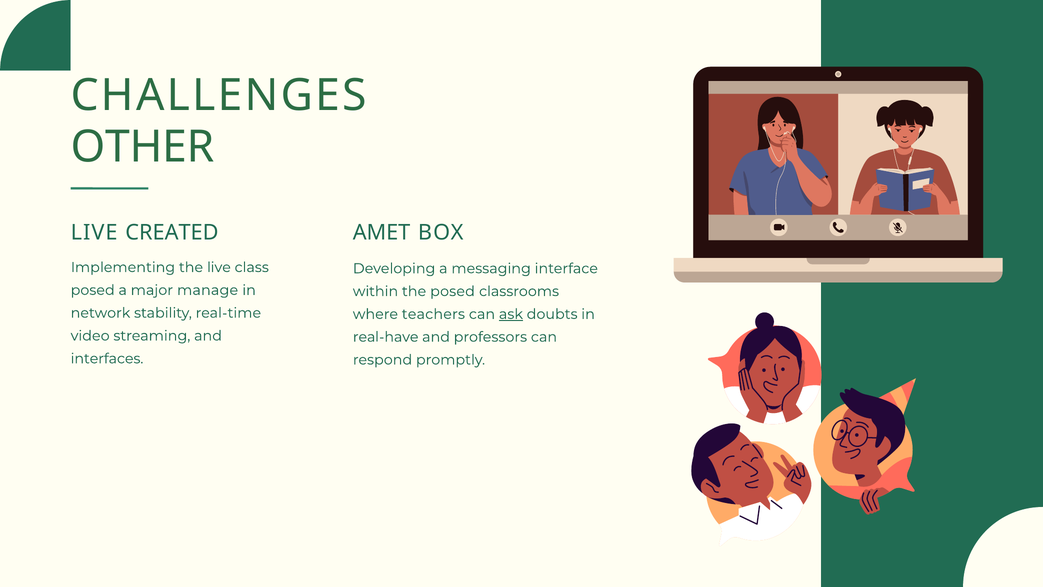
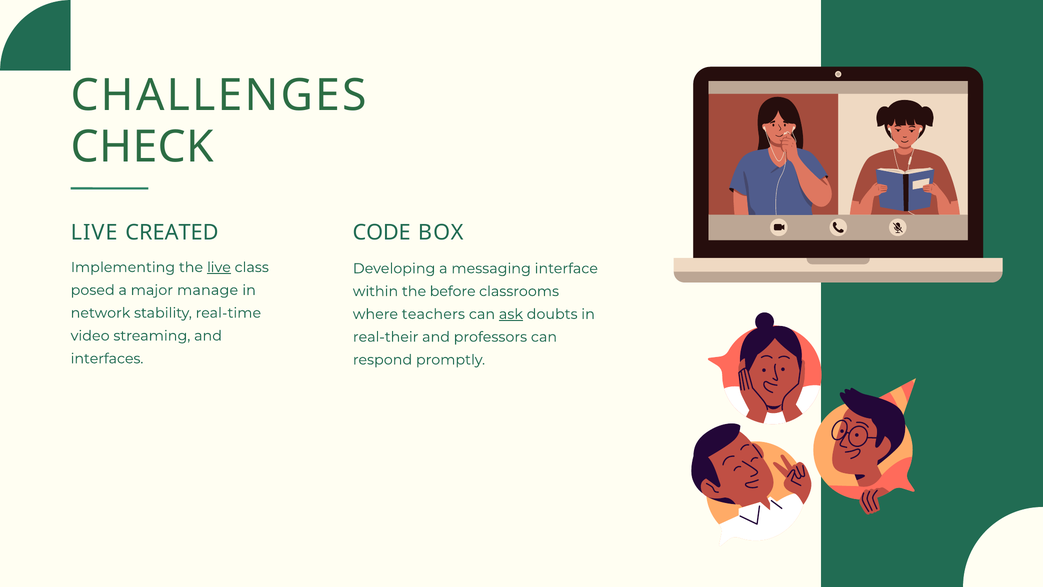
OTHER: OTHER -> CHECK (142, 147)
AMET: AMET -> CODE (382, 233)
live underline: none -> present (219, 267)
the posed: posed -> before (453, 291)
real-have: real-have -> real-their (386, 337)
